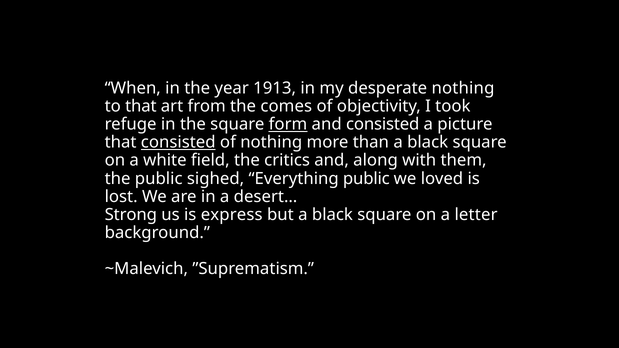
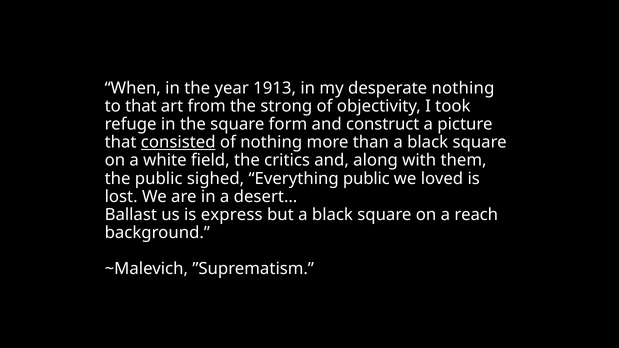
comes: comes -> strong (286, 106)
form underline: present -> none (288, 124)
and consisted: consisted -> construct (383, 124)
Strong: Strong -> Ballast (131, 215)
letter: letter -> reach (476, 215)
